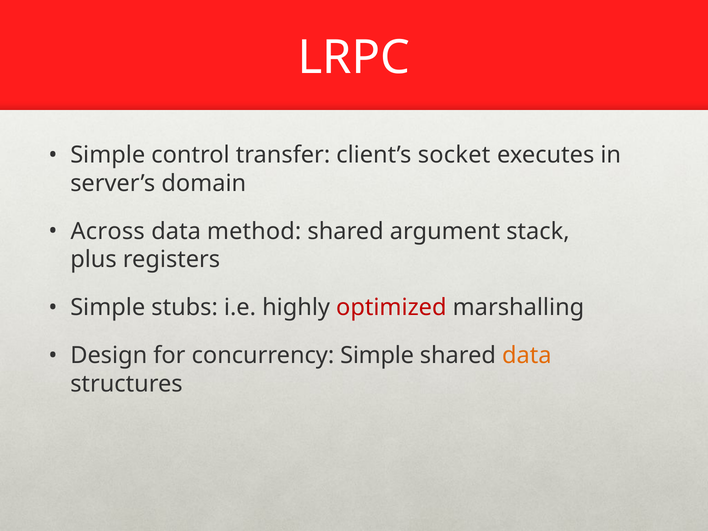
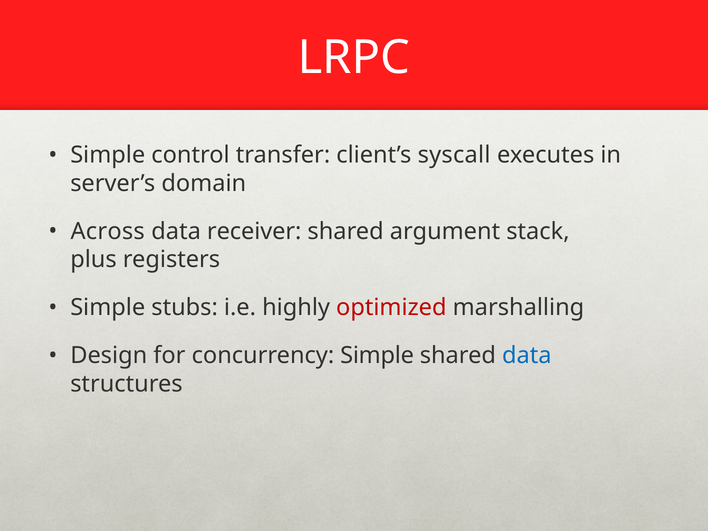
socket: socket -> syscall (454, 155)
method: method -> receiver (254, 231)
data colour: orange -> blue (527, 356)
